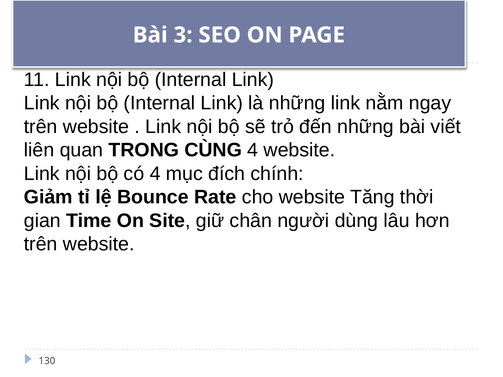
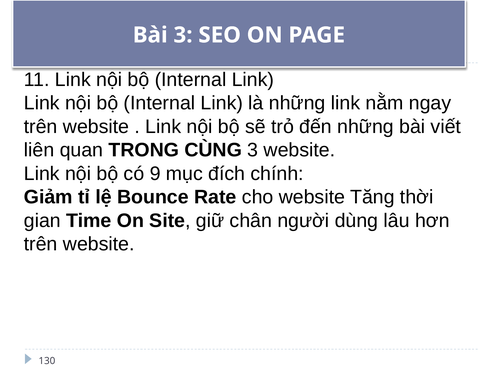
CÙNG 4: 4 -> 3 (253, 150)
có 4: 4 -> 9 (155, 174)
